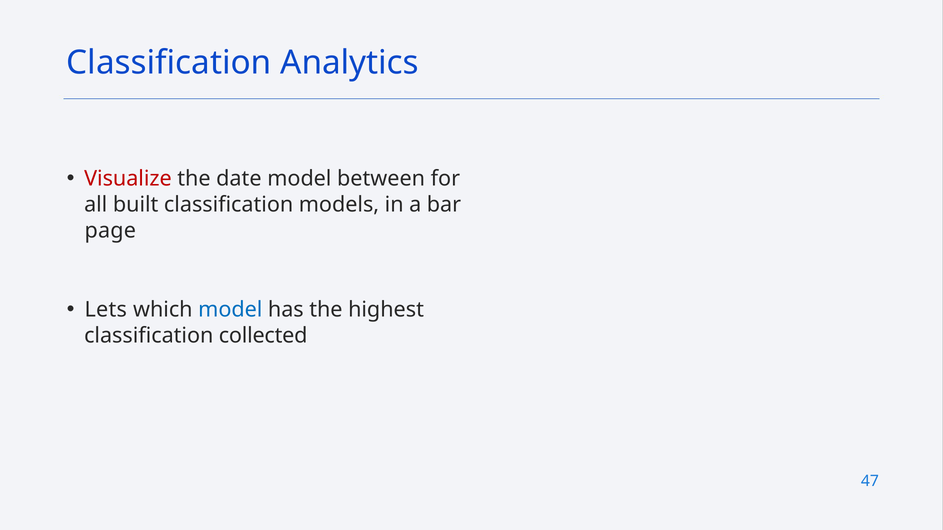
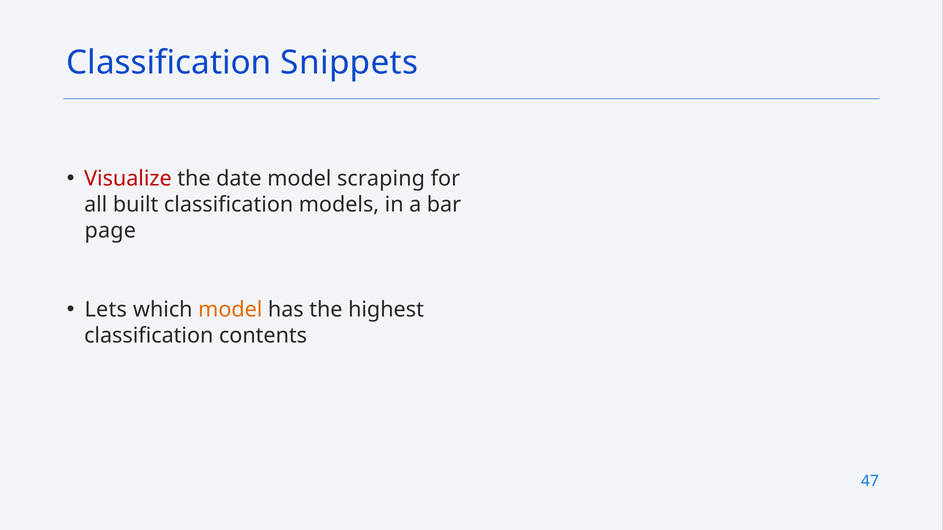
Analytics: Analytics -> Snippets (349, 63)
between: between -> scraping (381, 179)
model colour: blue -> orange (230, 310)
collected: collected -> contents (263, 336)
